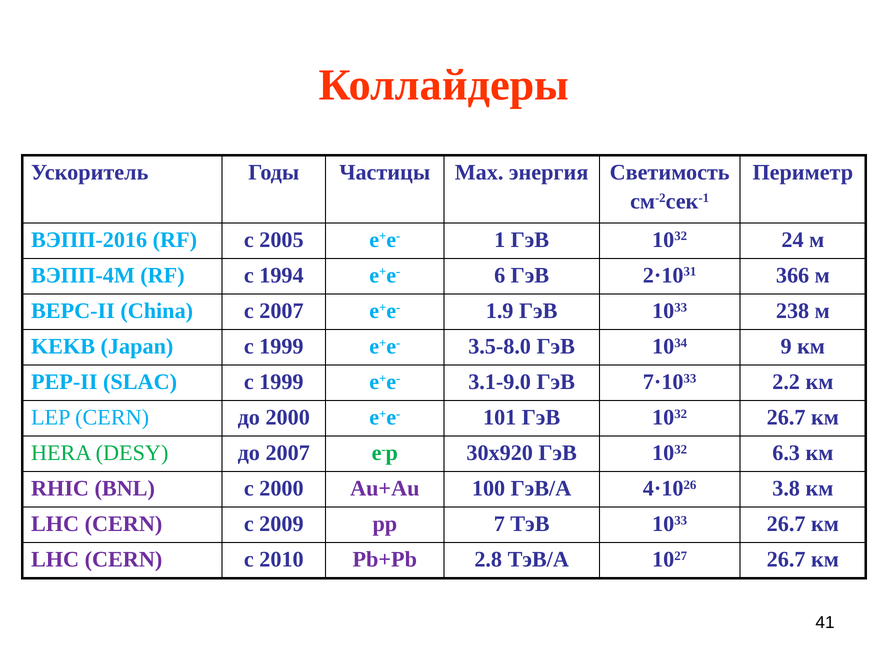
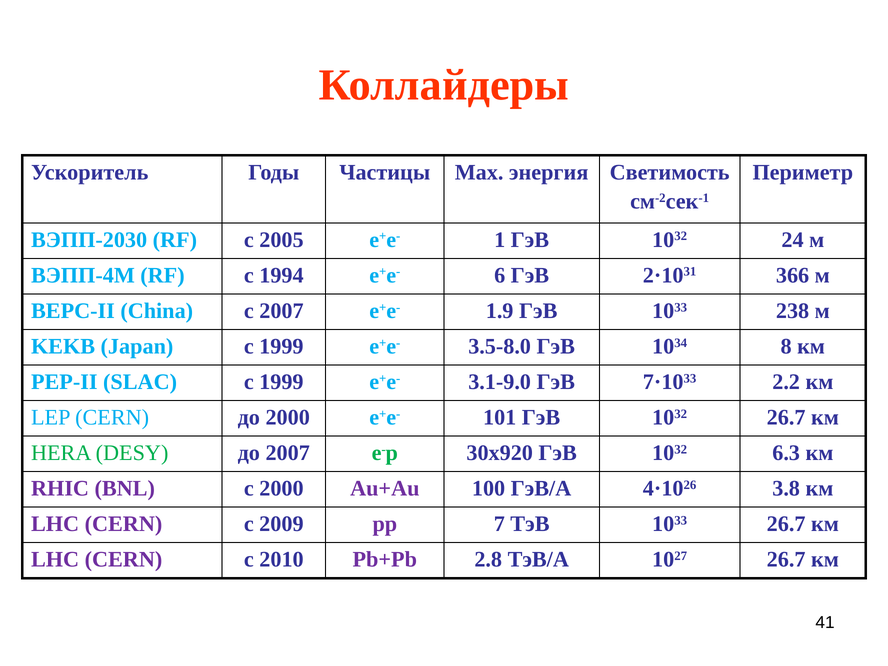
ВЭПП-2016: ВЭПП-2016 -> ВЭПП-2030 (89, 240)
9: 9 -> 8 (786, 346)
